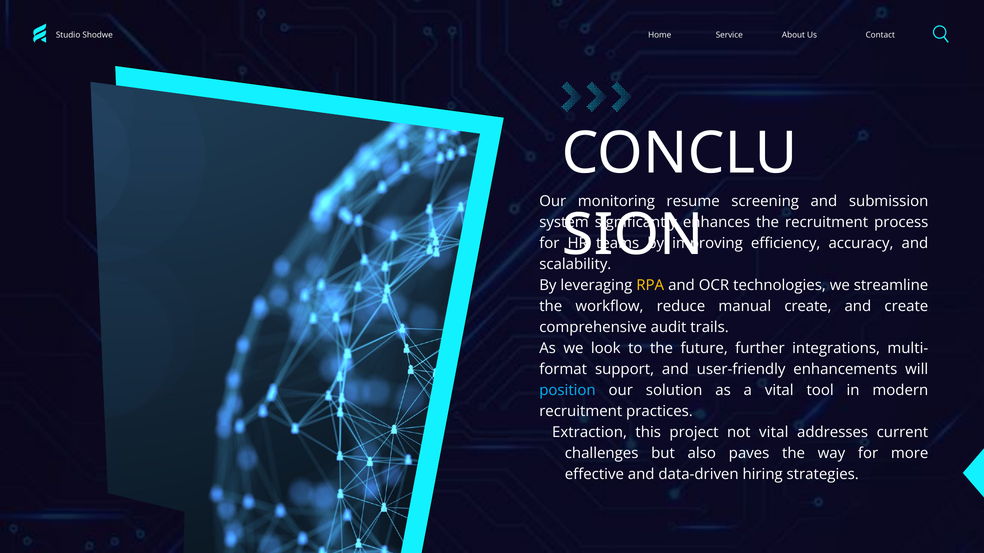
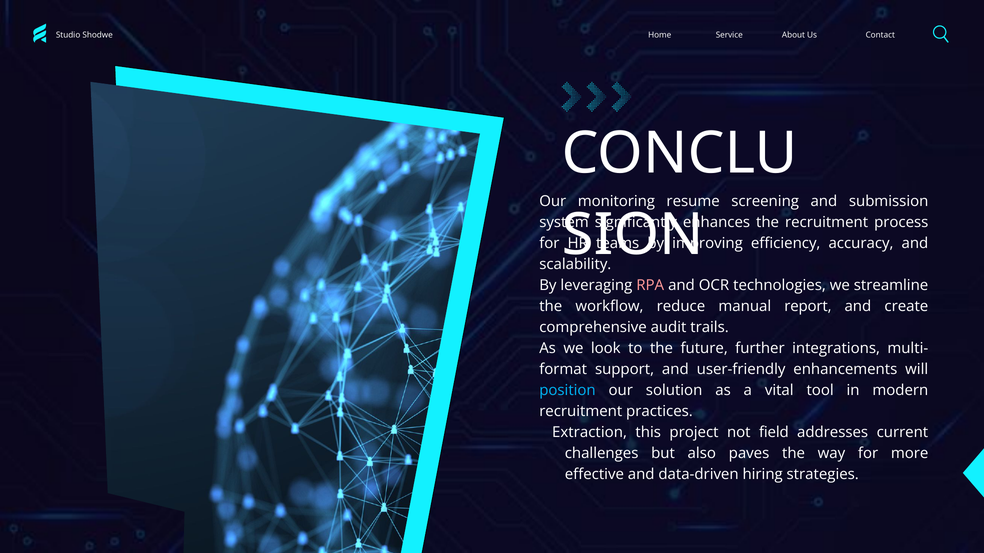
RPA colour: yellow -> pink (650, 286)
manual create: create -> report (808, 307)
not vital: vital -> field (774, 433)
